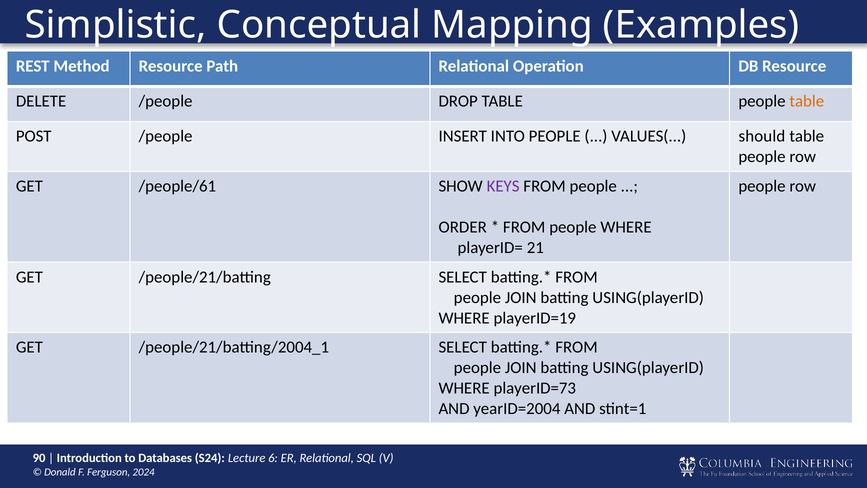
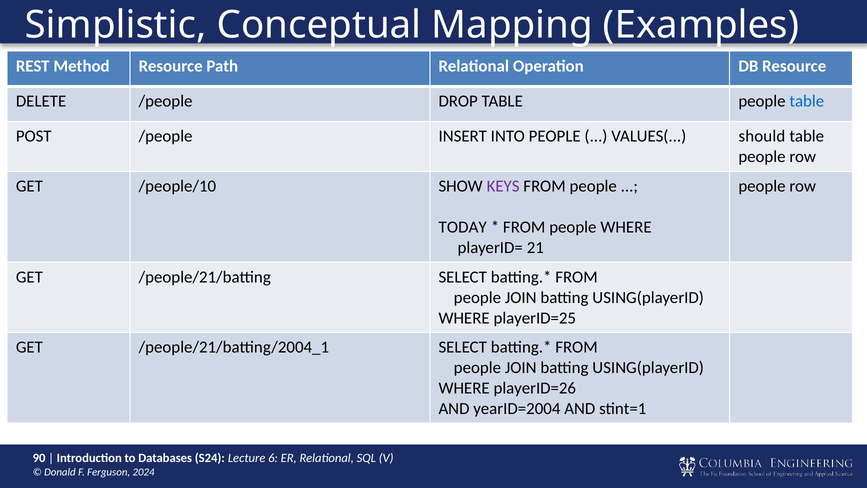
table colour: orange -> blue (807, 101)
/people/61: /people/61 -> /people/10 (177, 186)
ORDER: ORDER -> TODAY (463, 227)
playerID=19: playerID=19 -> playerID=25 (535, 318)
playerID=73: playerID=73 -> playerID=26 (535, 388)
